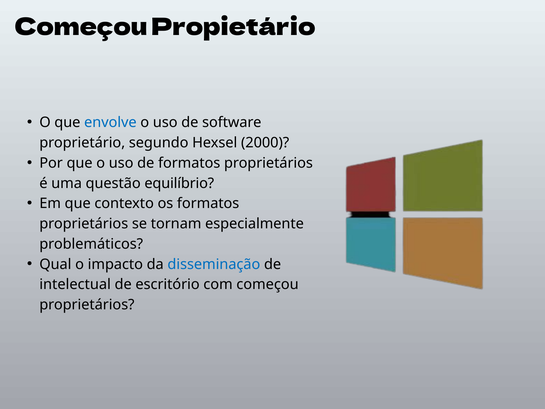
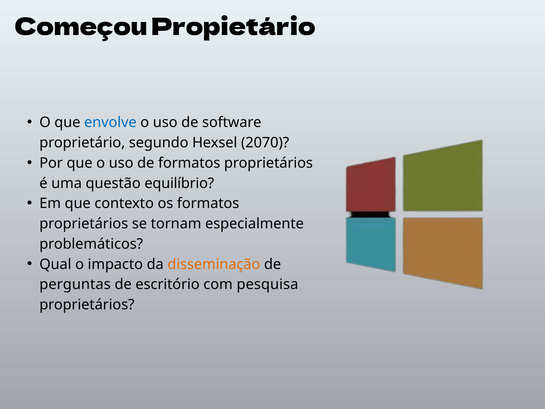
2000: 2000 -> 2070 (265, 143)
disseminação colour: blue -> orange (214, 264)
intelectual: intelectual -> perguntas (75, 284)
com começou: começou -> pesquisa (267, 284)
